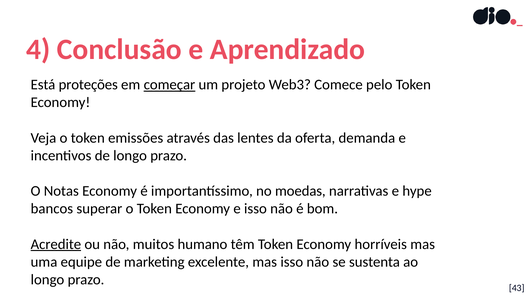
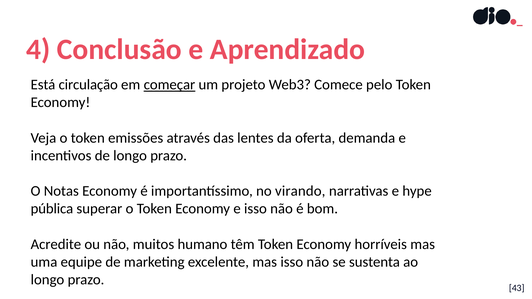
proteções: proteções -> circulação (88, 85)
moedas: moedas -> virando (300, 191)
bancos: bancos -> pública (52, 209)
Acredite underline: present -> none (56, 244)
